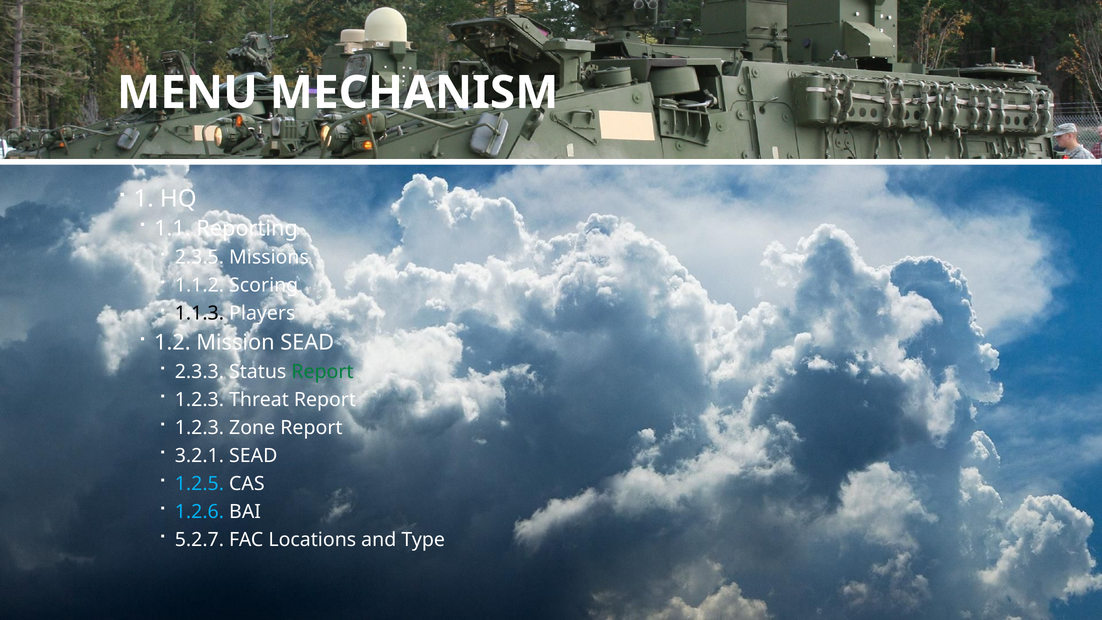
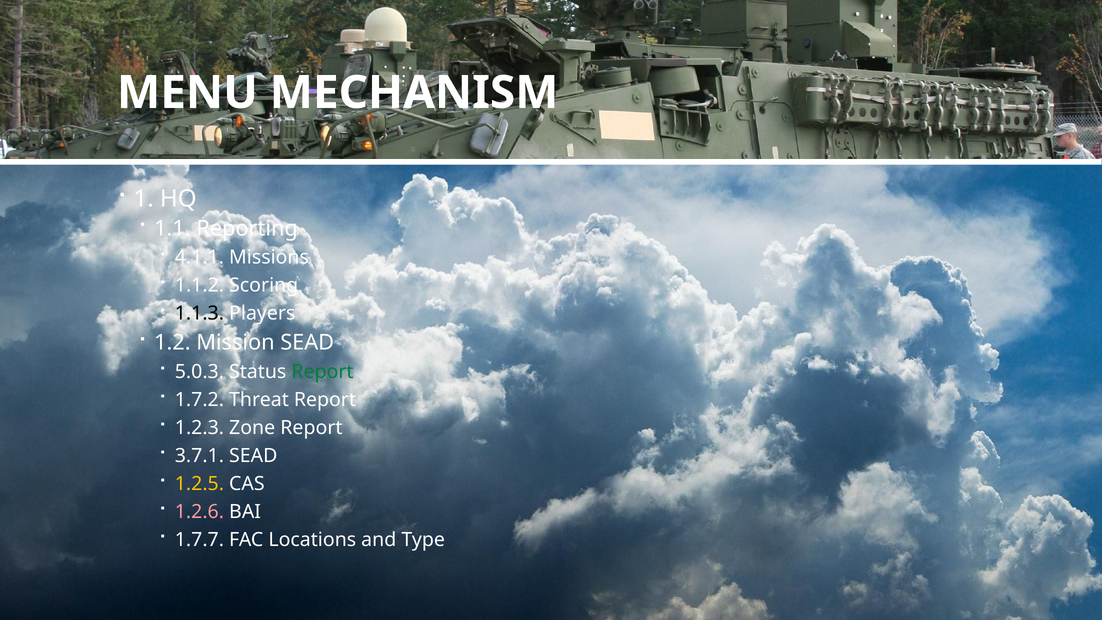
2.3.5: 2.3.5 -> 4.1.1 (199, 257)
2.3.3: 2.3.3 -> 5.0.3 (199, 372)
1.2.3: 1.2.3 -> 1.7.2 (199, 400)
3.2.1: 3.2.1 -> 3.7.1 (199, 456)
1.2.5 colour: light blue -> yellow (199, 484)
1.2.6 colour: light blue -> pink (199, 512)
5.2.7: 5.2.7 -> 1.7.7 (199, 540)
